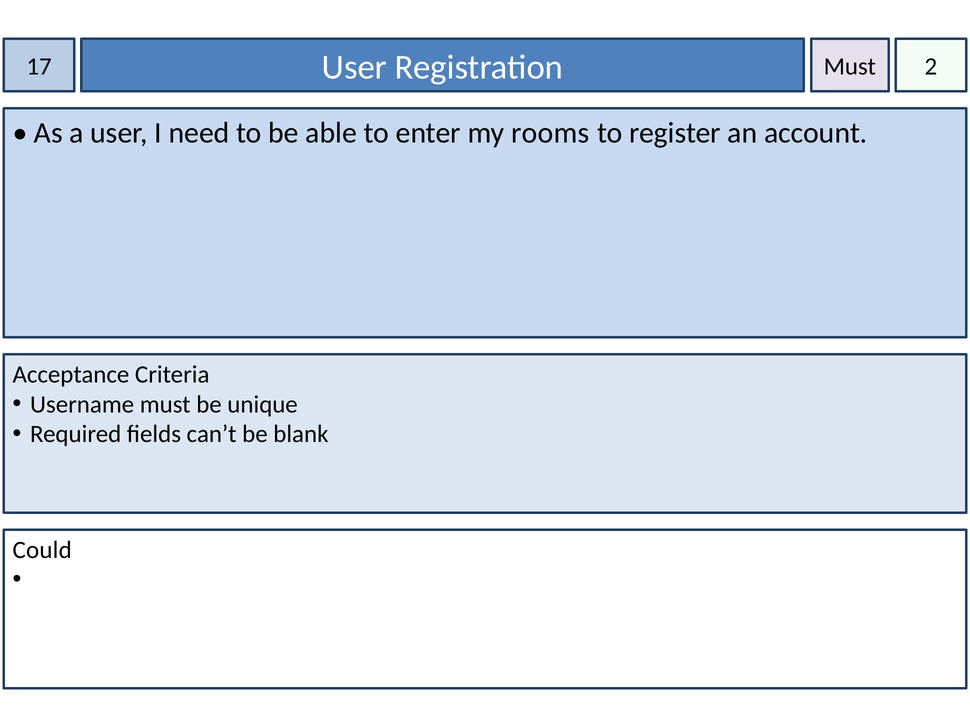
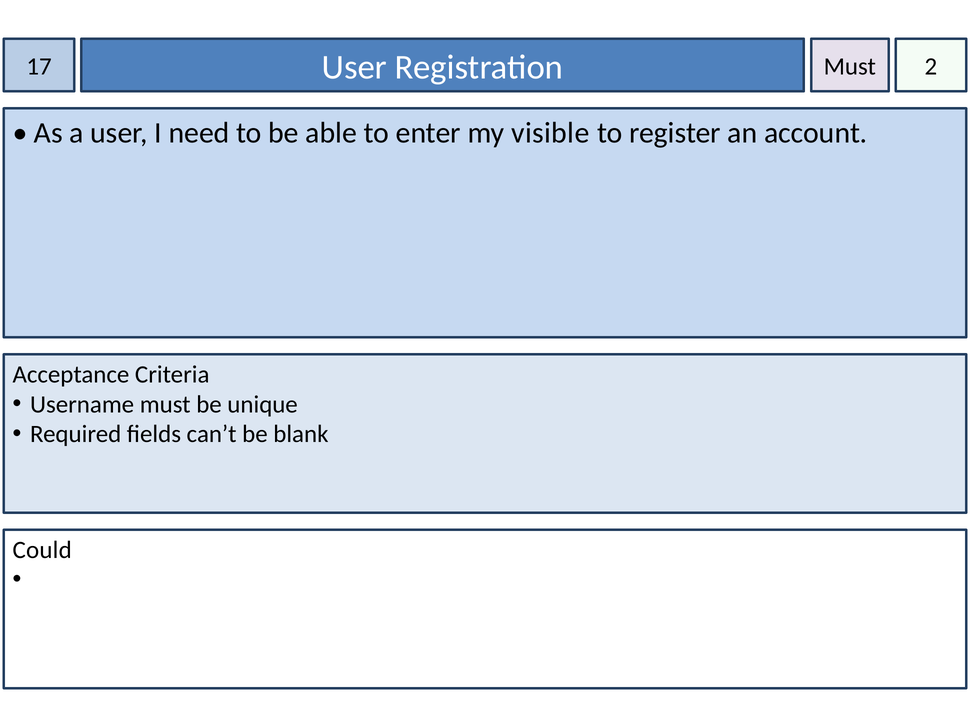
rooms: rooms -> visible (550, 133)
